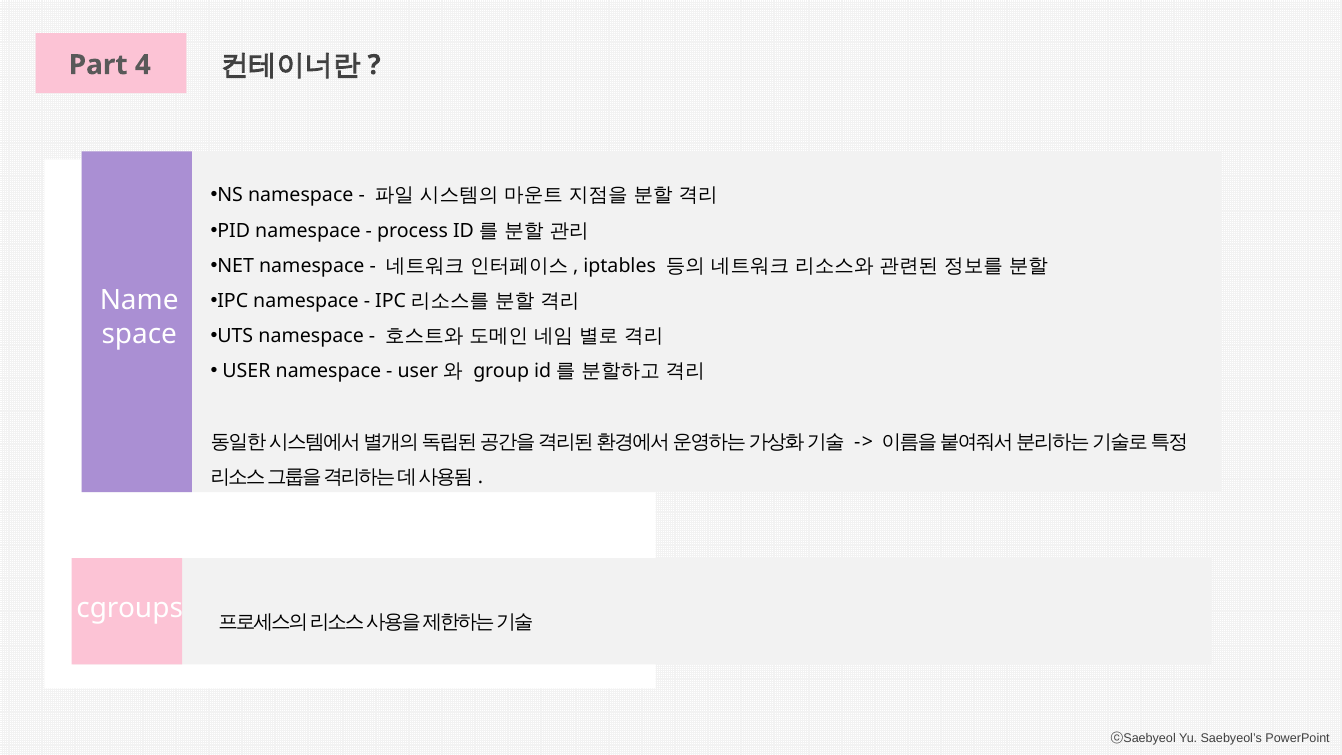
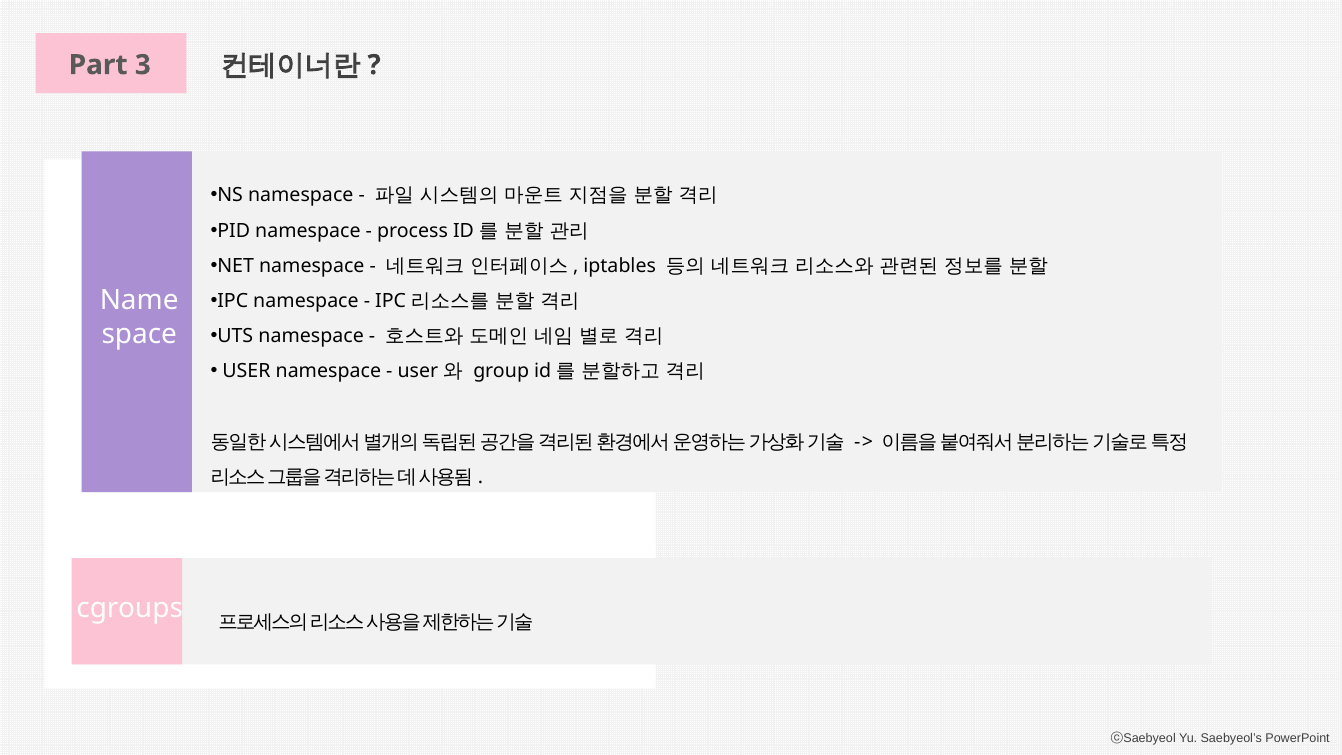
4: 4 -> 3 (143, 65)
